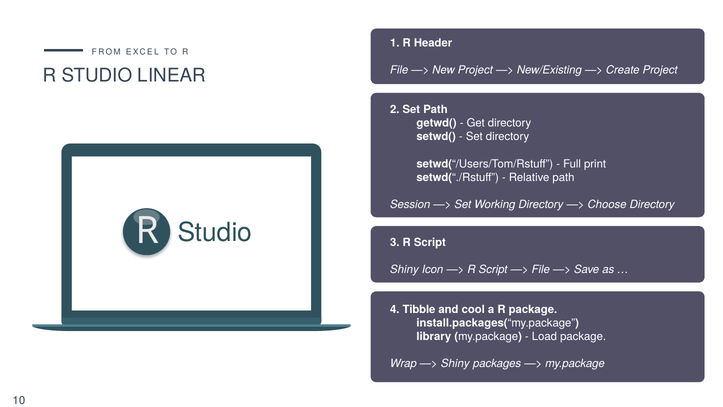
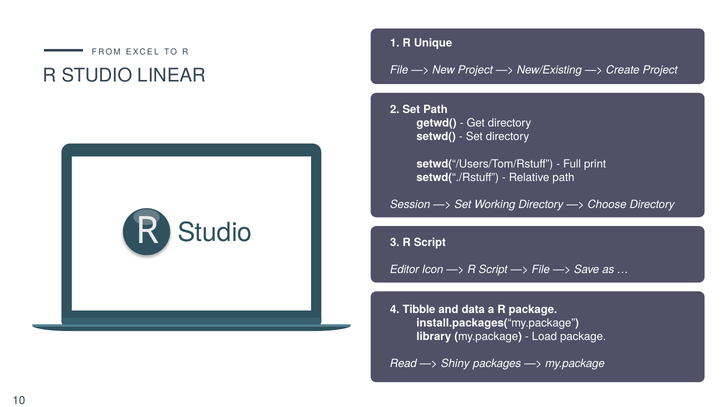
Header: Header -> Unique (433, 43)
Shiny: Shiny -> Editor (404, 269)
cool: cool -> data (473, 309)
Wrap: Wrap -> Read (403, 363)
